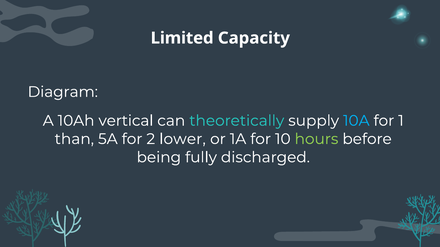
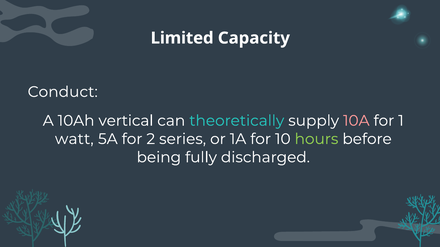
Diagram: Diagram -> Conduct (63, 92)
10A colour: light blue -> pink (356, 121)
than: than -> watt (74, 139)
lower: lower -> series (183, 139)
